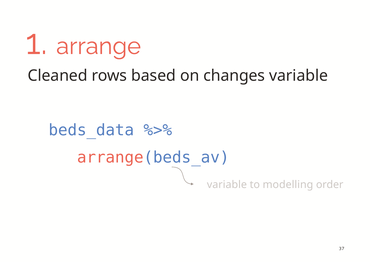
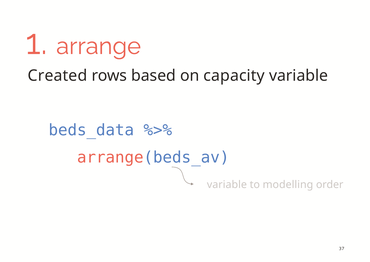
Cleaned: Cleaned -> Created (58, 76)
changes: changes -> capacity (234, 76)
